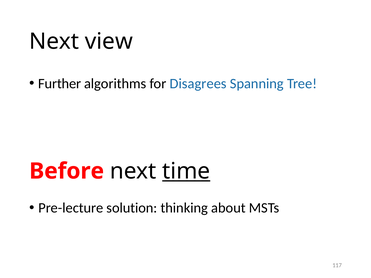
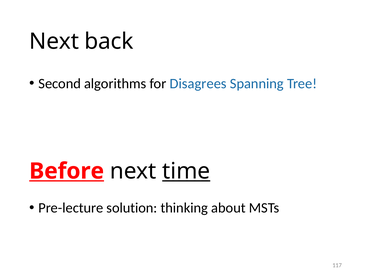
view: view -> back (109, 42)
Further: Further -> Second (60, 84)
Before underline: none -> present (67, 171)
